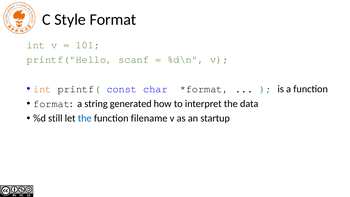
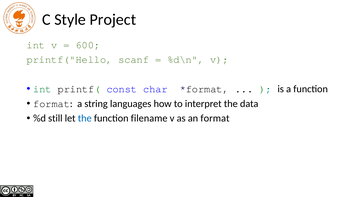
Style Format: Format -> Project (113, 19)
101: 101 -> 600 (88, 45)
int colour: orange -> green (42, 89)
generated: generated -> languages (131, 104)
an startup: startup -> format (215, 118)
